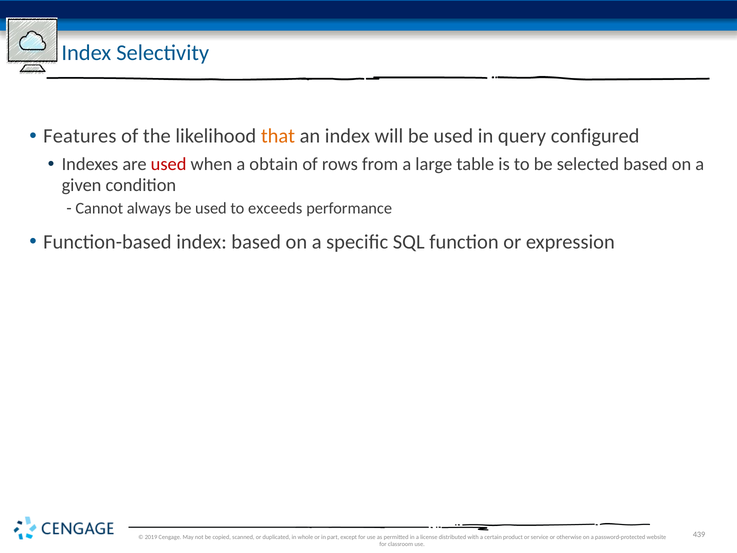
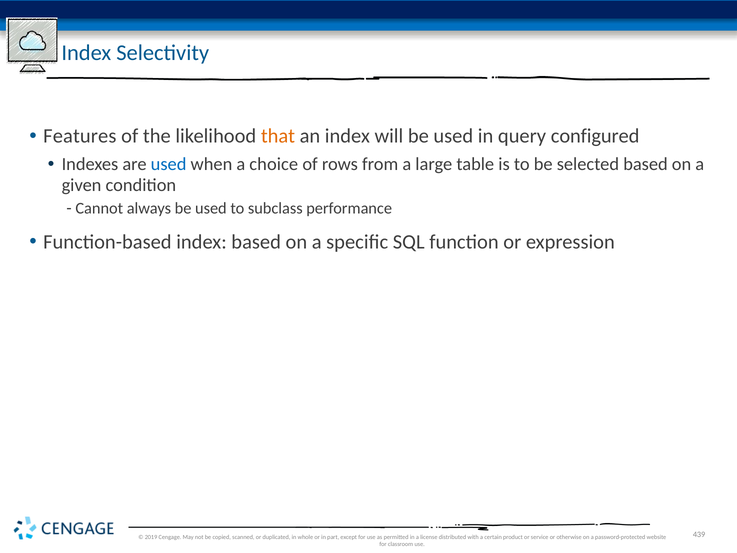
used colour: red -> blue (169, 164)
obtain: obtain -> choice (274, 164)
exceeds: exceeds -> subclass (275, 208)
